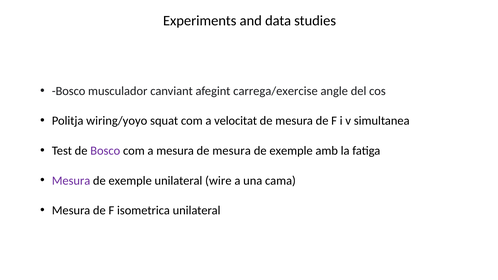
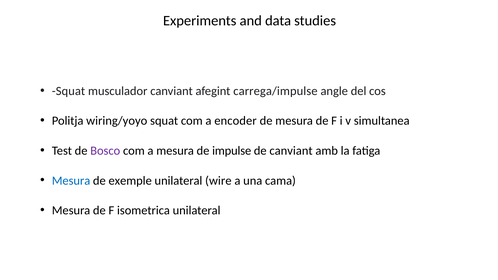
Bosco: Bosco -> Squat (69, 91)
carrega/exercise: carrega/exercise -> carrega/impulse (275, 91)
velocitat: velocitat -> encoder (236, 121)
mesura de mesura: mesura -> impulse (232, 151)
exemple: exemple -> canviant (291, 151)
Mesura colour: purple -> blue (71, 181)
